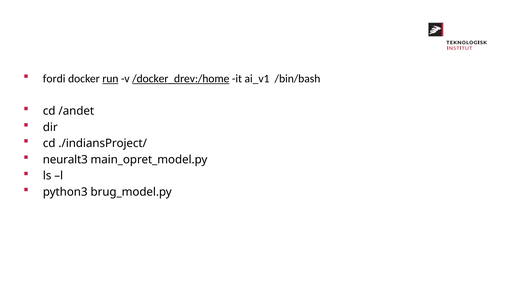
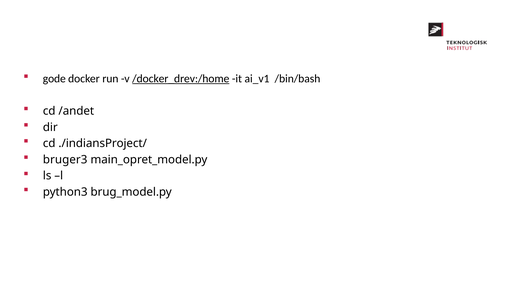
fordi: fordi -> gode (54, 78)
run underline: present -> none (110, 78)
neuralt3: neuralt3 -> bruger3 (65, 159)
